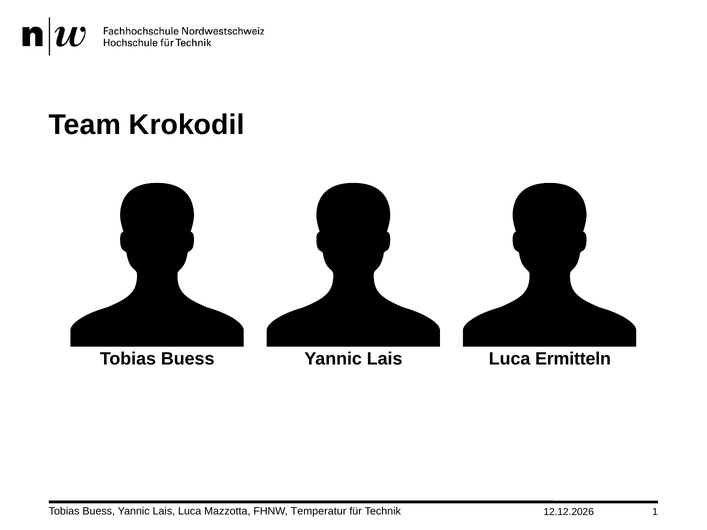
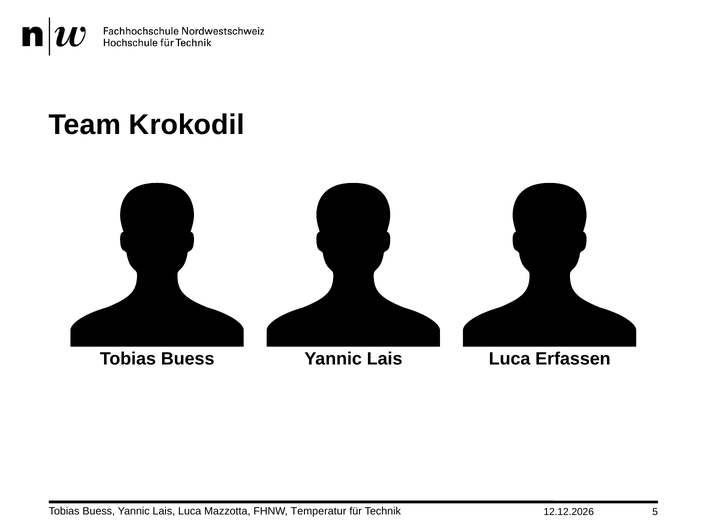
Ermitteln: Ermitteln -> Erfassen (573, 359)
1: 1 -> 5 (655, 512)
